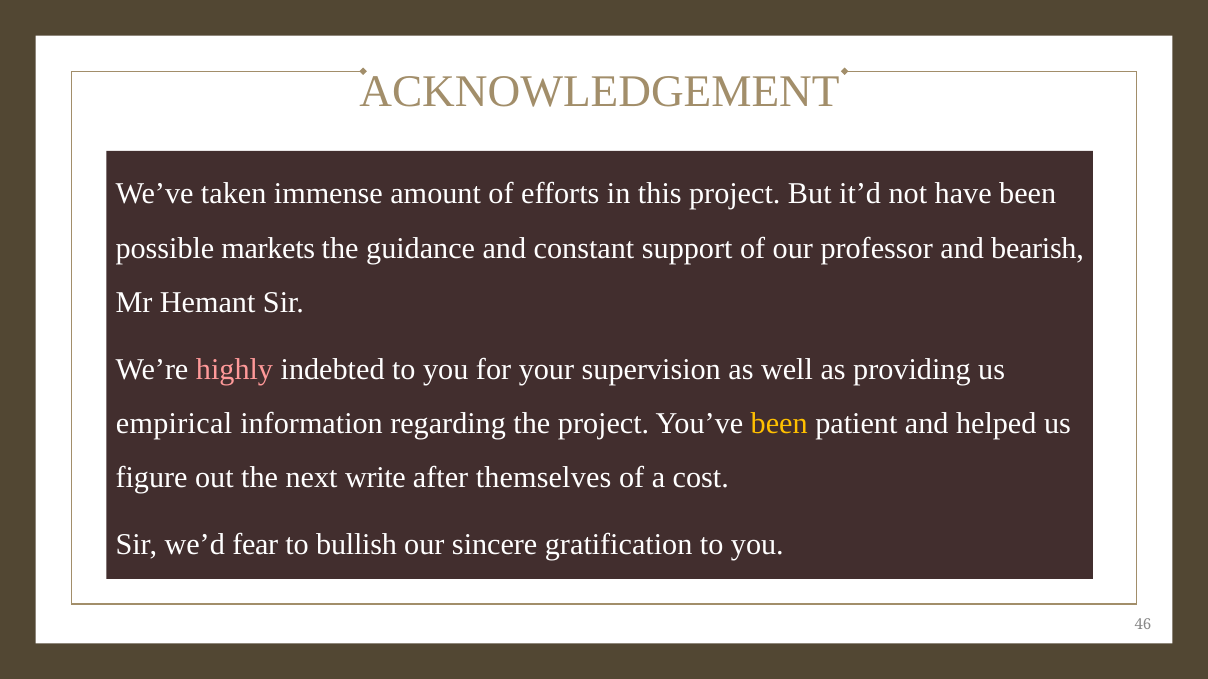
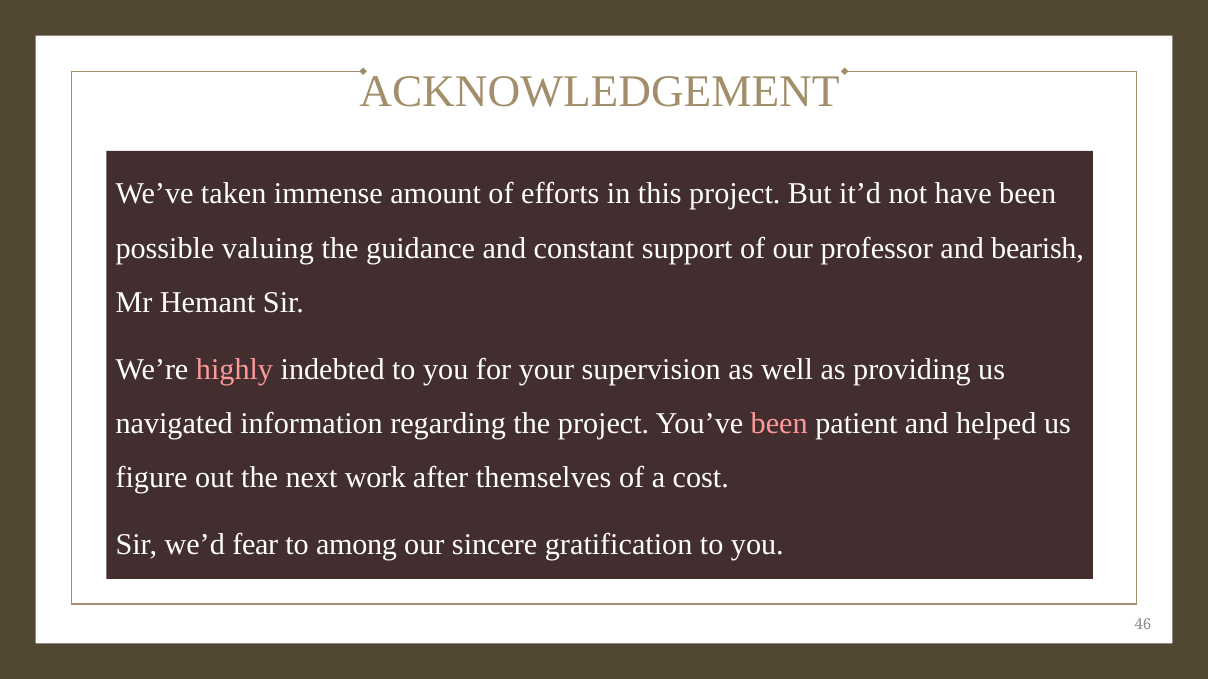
markets: markets -> valuing (268, 248)
empirical: empirical -> navigated (174, 424)
been colour: yellow -> pink (779, 424)
write: write -> work (375, 478)
bullish: bullish -> among (357, 545)
